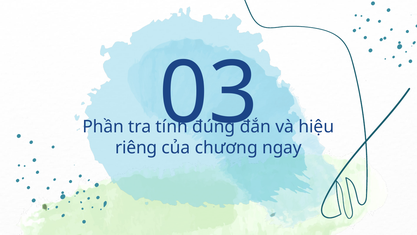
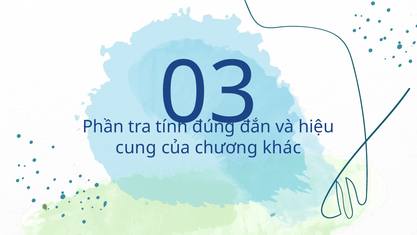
riêng: riêng -> cung (136, 148)
ngay: ngay -> khác (282, 148)
